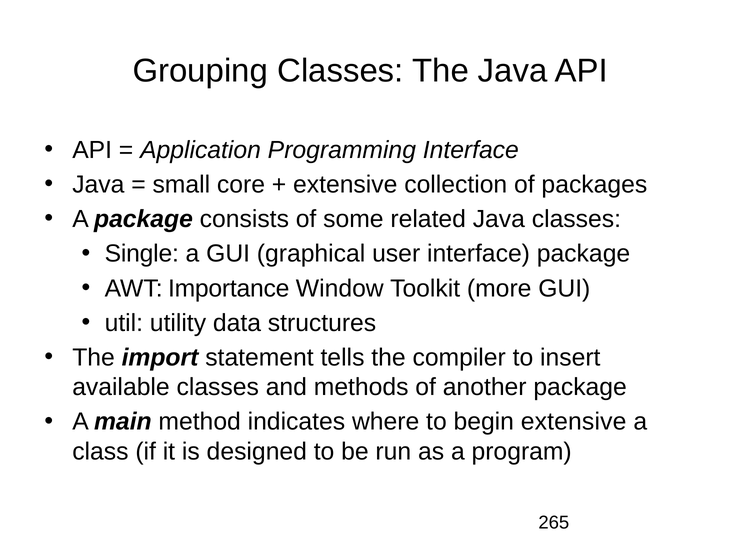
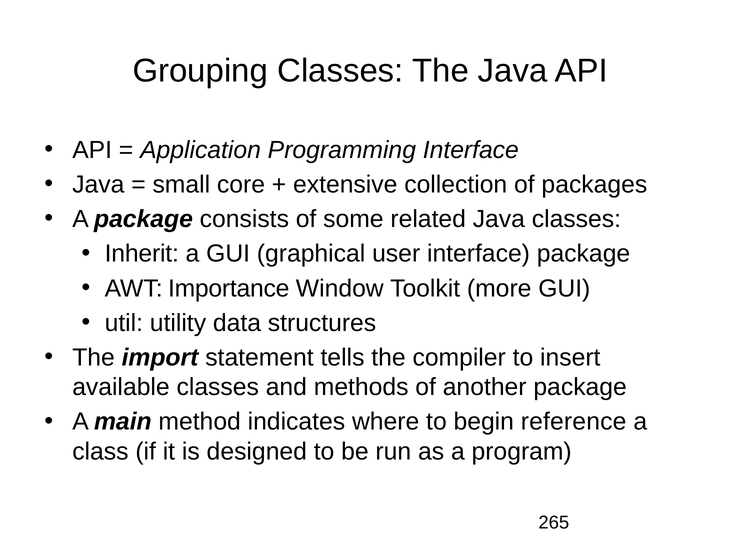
Single: Single -> Inherit (142, 254)
begin extensive: extensive -> reference (574, 422)
